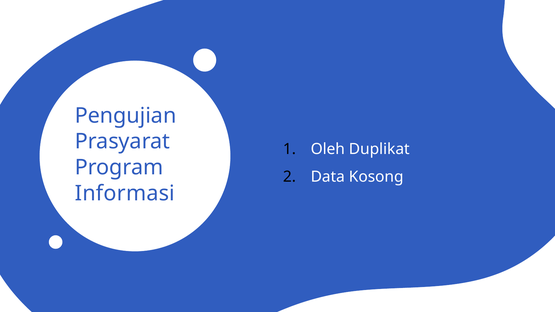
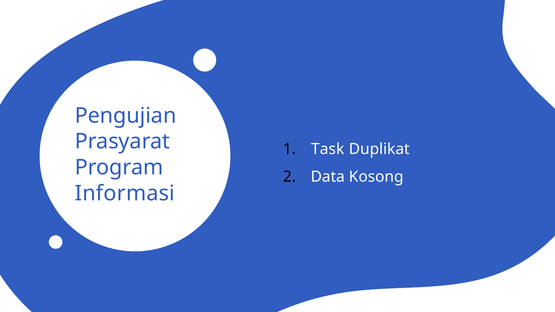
Oleh: Oleh -> Task (328, 149)
